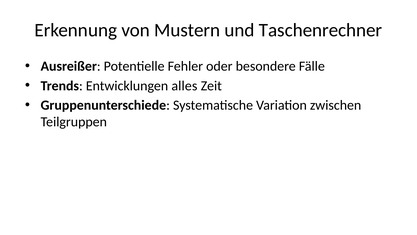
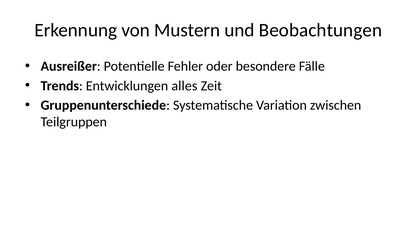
Taschenrechner: Taschenrechner -> Beobachtungen (321, 30)
